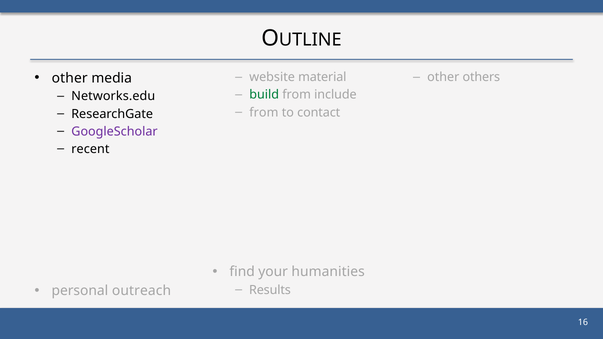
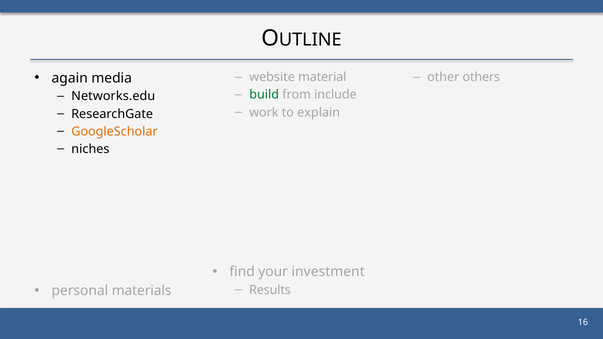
other: other -> again (70, 78)
from: from -> work (264, 112)
contact: contact -> explain (319, 112)
GoogleScholar colour: purple -> orange (114, 132)
recent: recent -> niches (90, 149)
humanities: humanities -> investment (328, 272)
outreach: outreach -> materials (142, 291)
